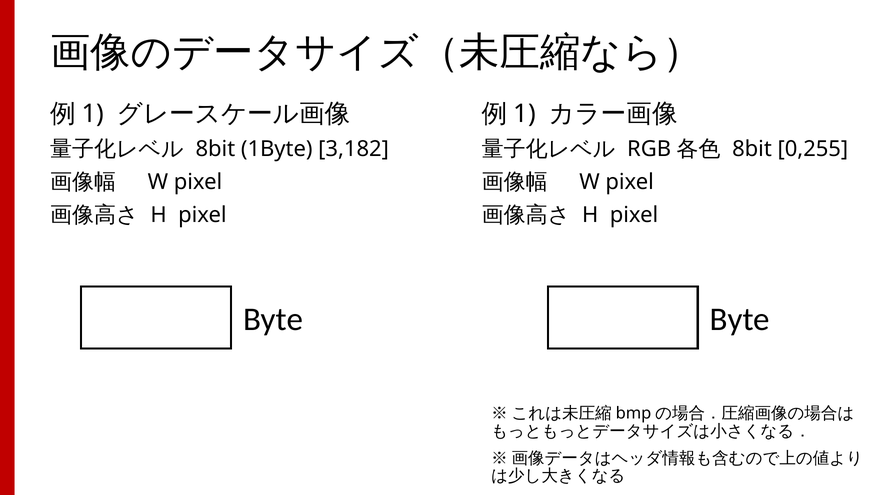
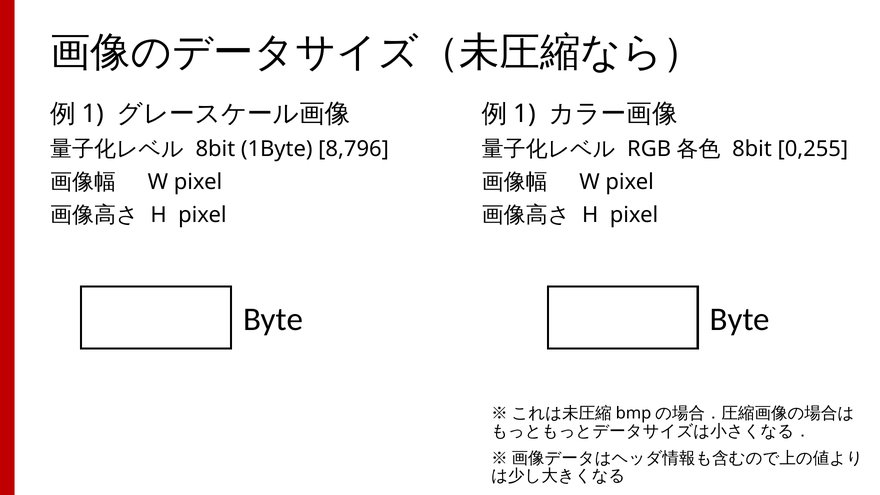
3,182: 3,182 -> 8,796 (354, 149)
